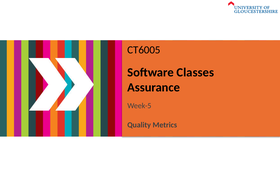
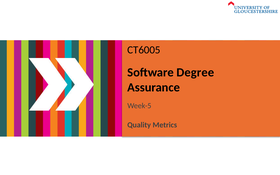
Classes: Classes -> Degree (195, 72)
